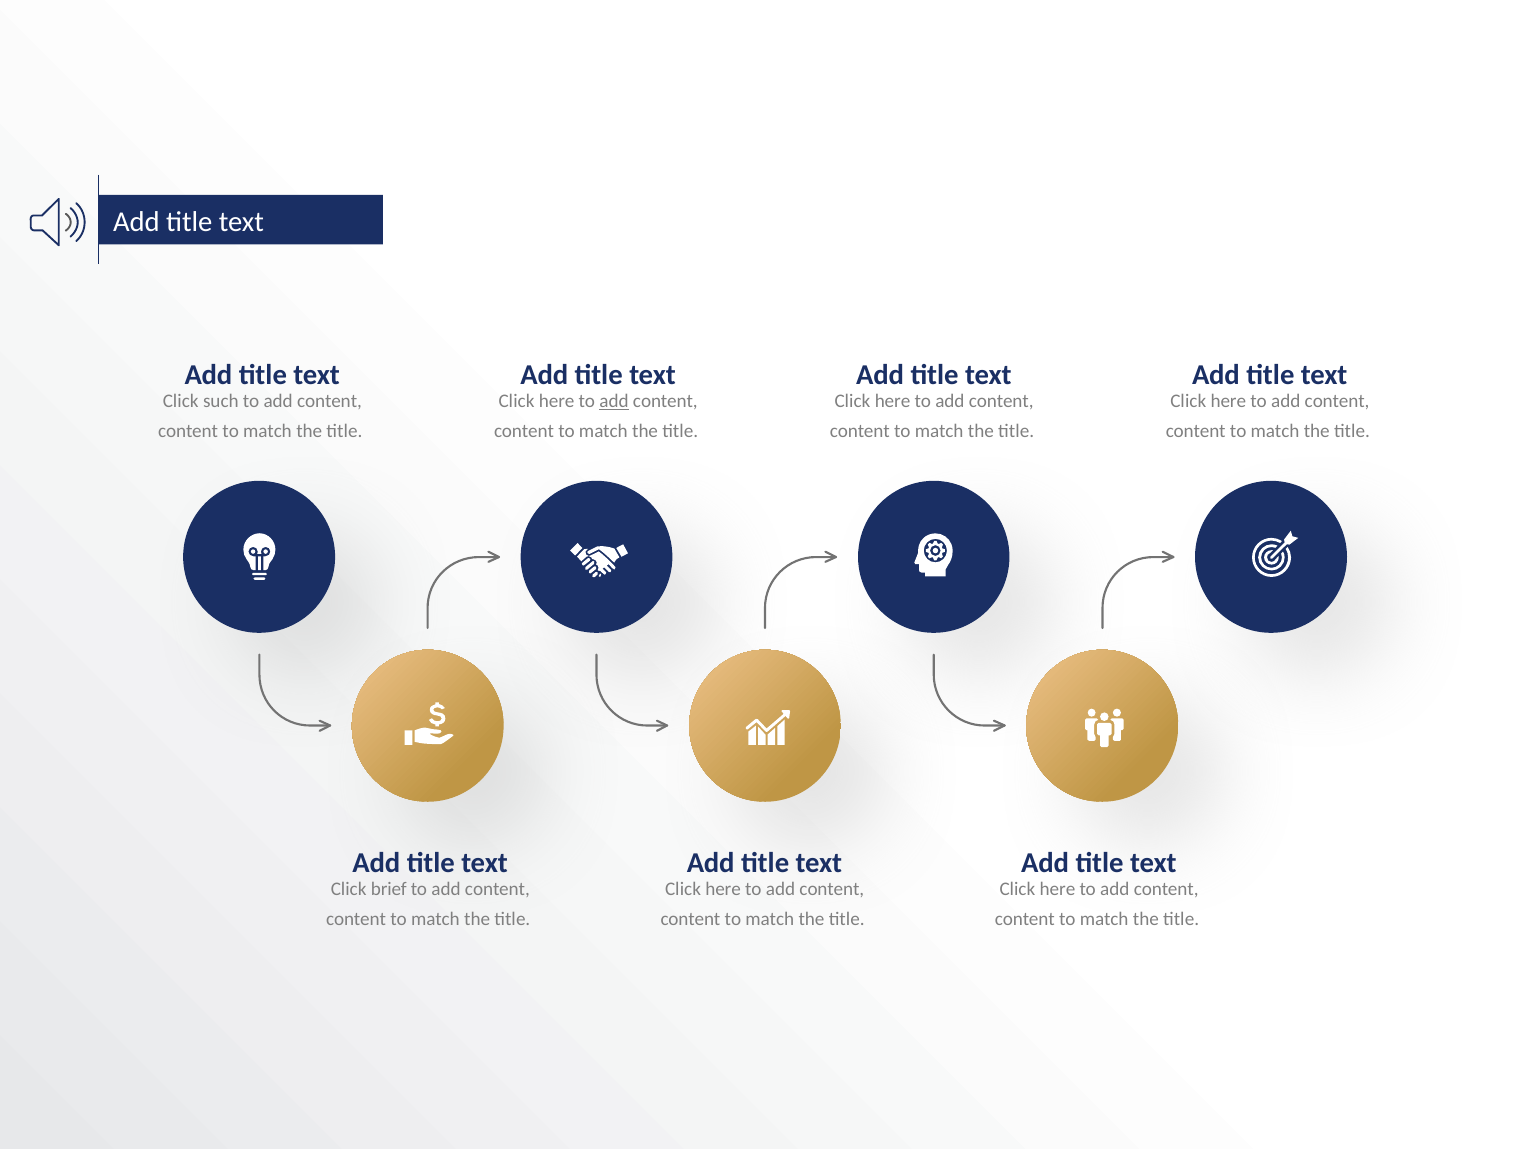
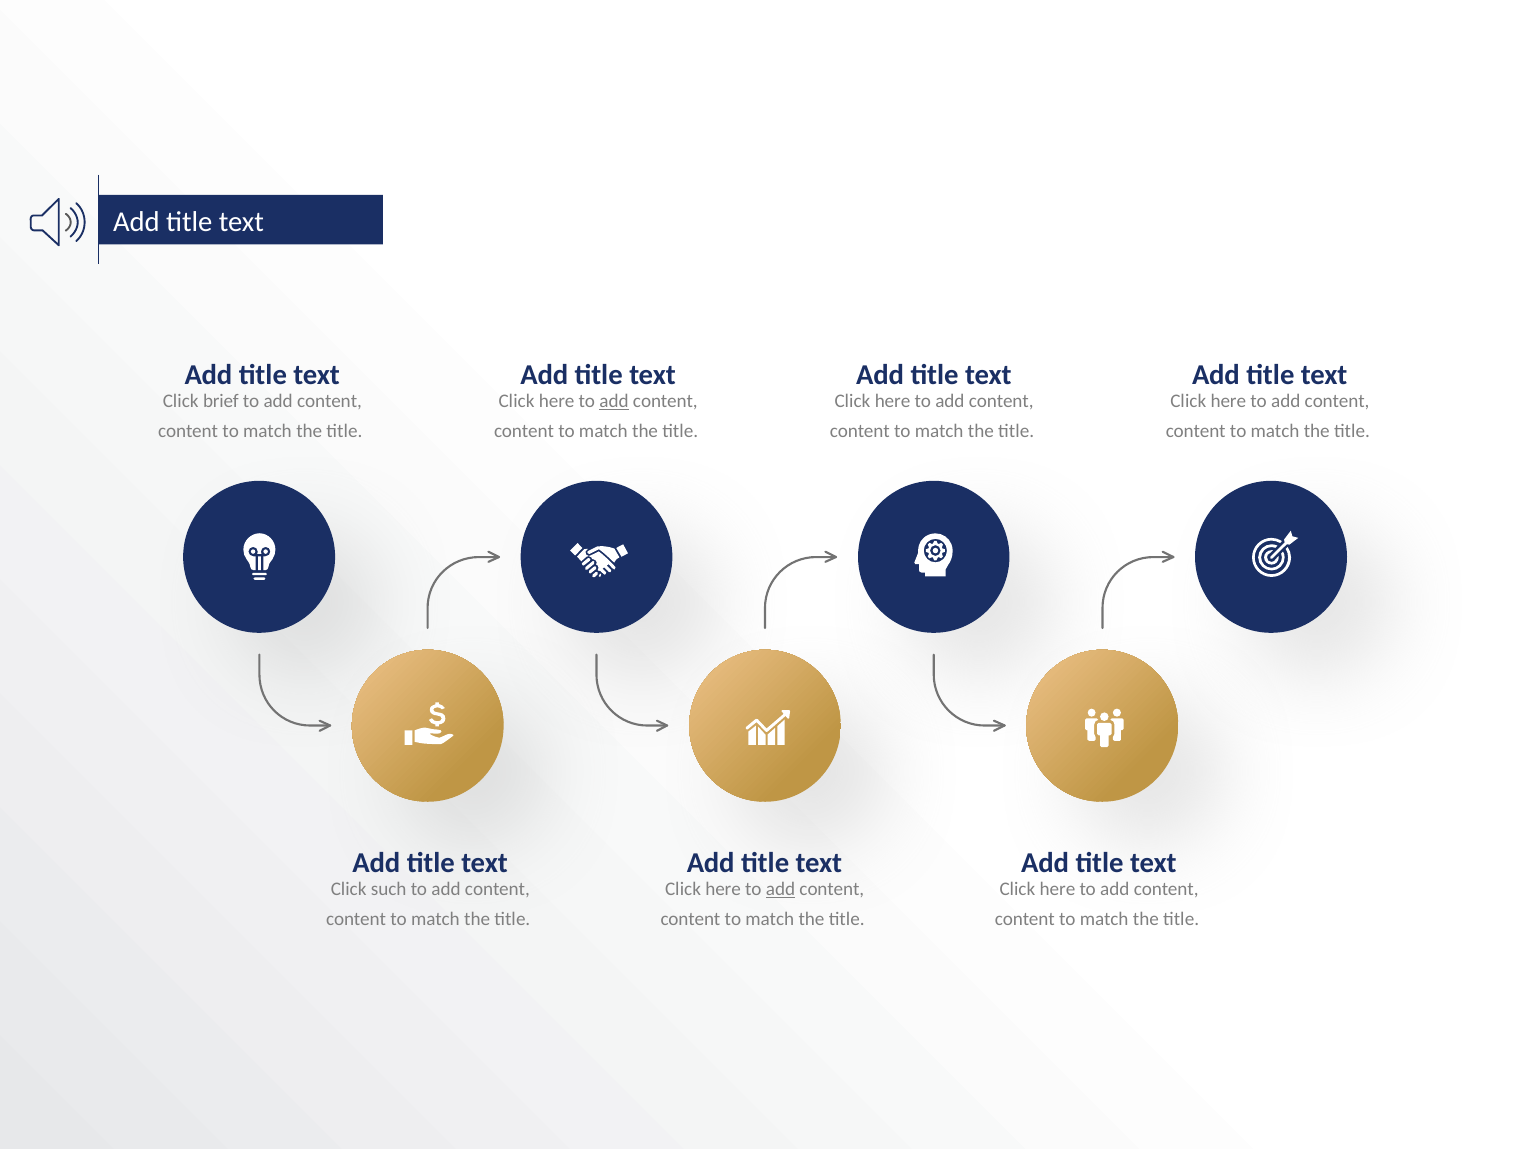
such: such -> brief (221, 401)
brief: brief -> such (389, 890)
add underline: none -> present (780, 890)
